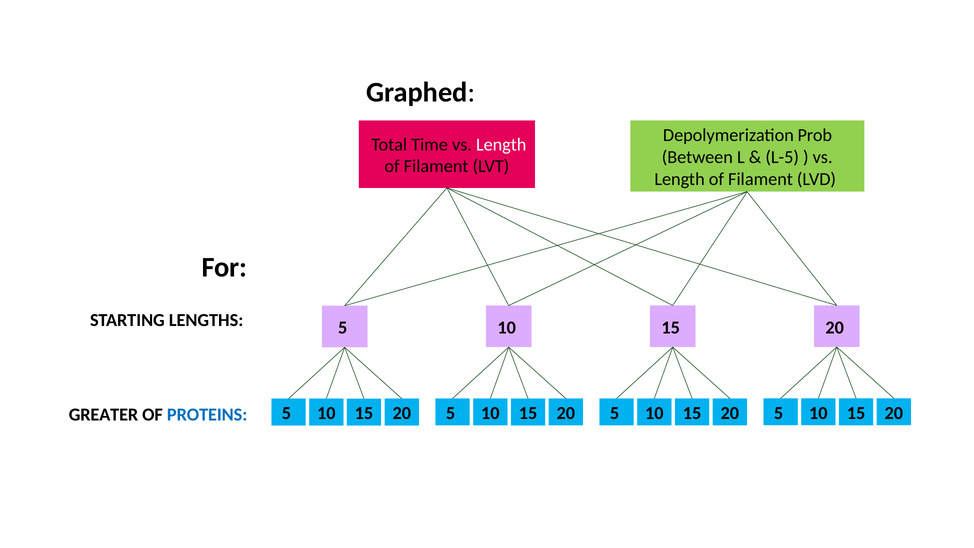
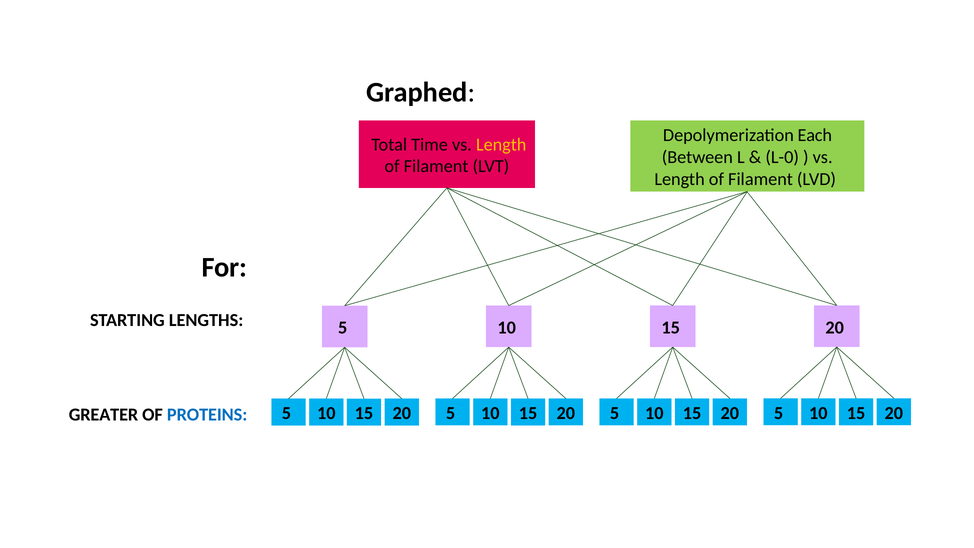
Prob: Prob -> Each (815, 135)
Length colour: white -> yellow (501, 144)
L-5: L-5 -> L-0 (782, 157)
